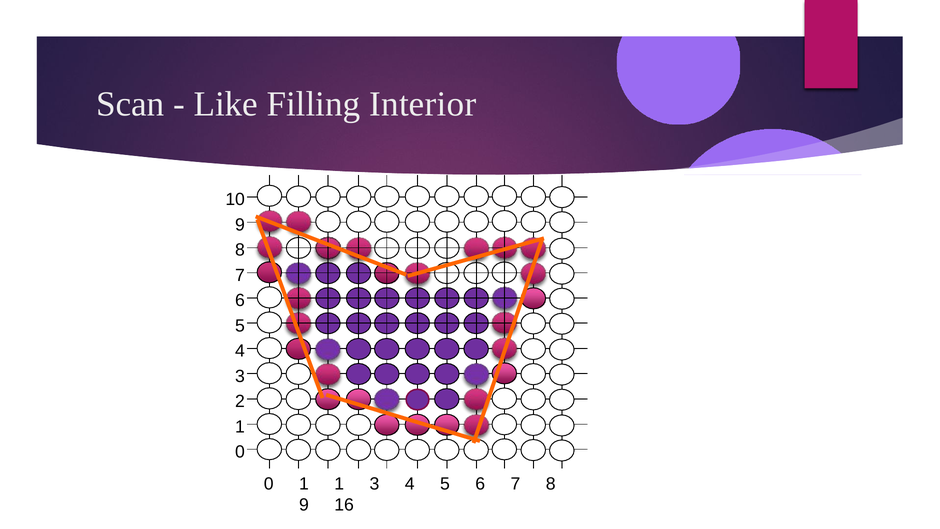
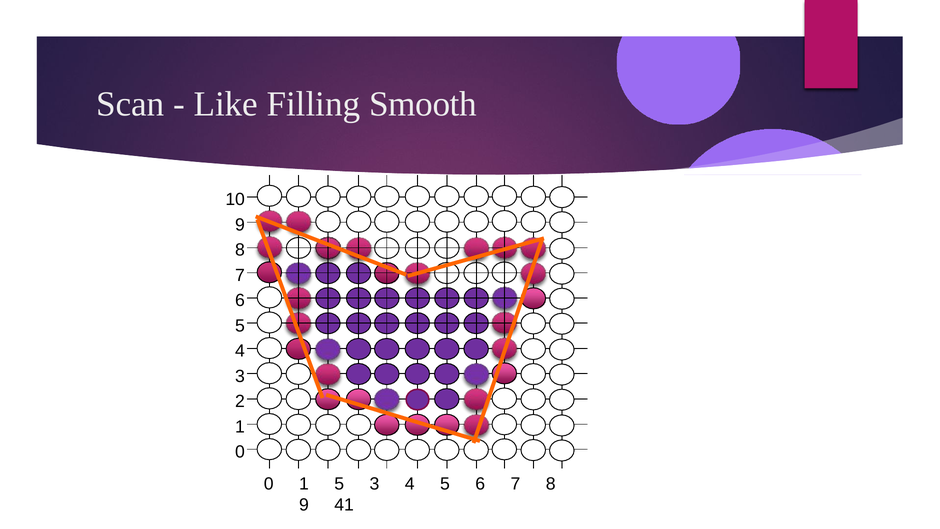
Interior: Interior -> Smooth (423, 104)
1 1: 1 -> 5 (339, 484)
16: 16 -> 41 (344, 505)
